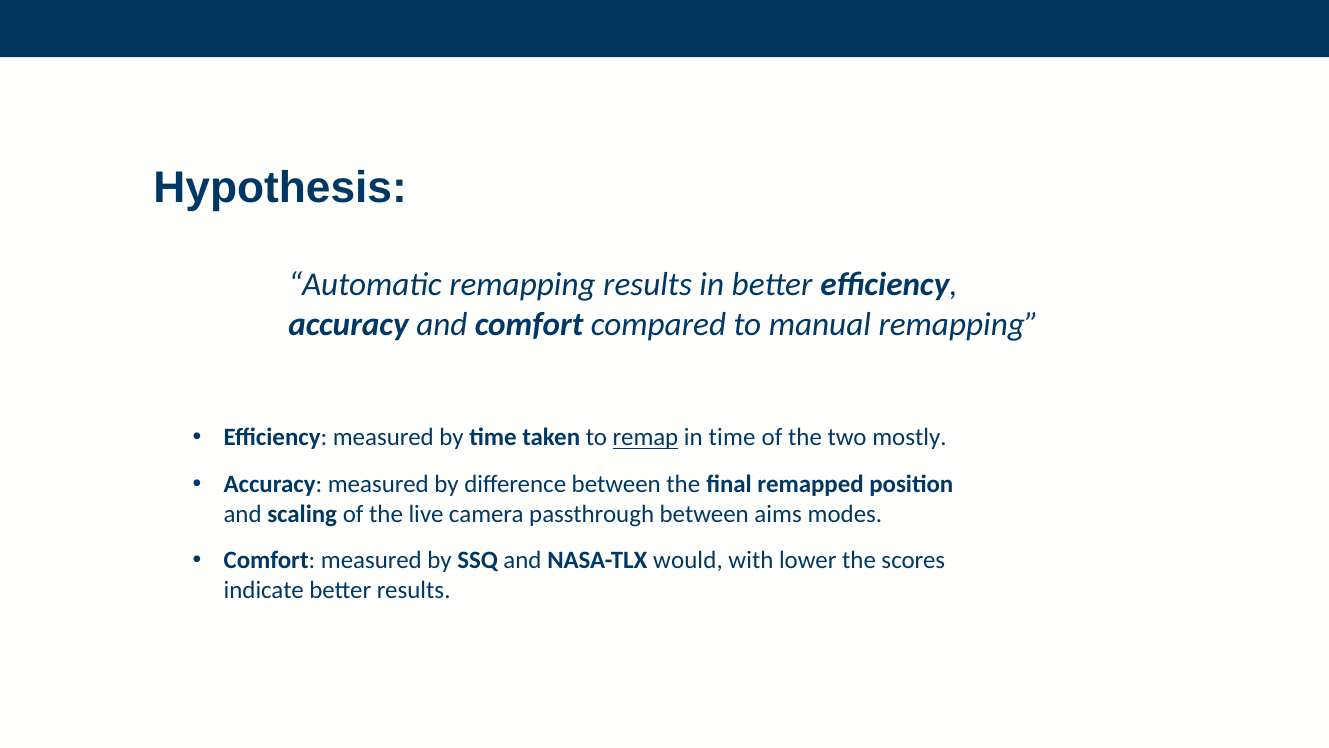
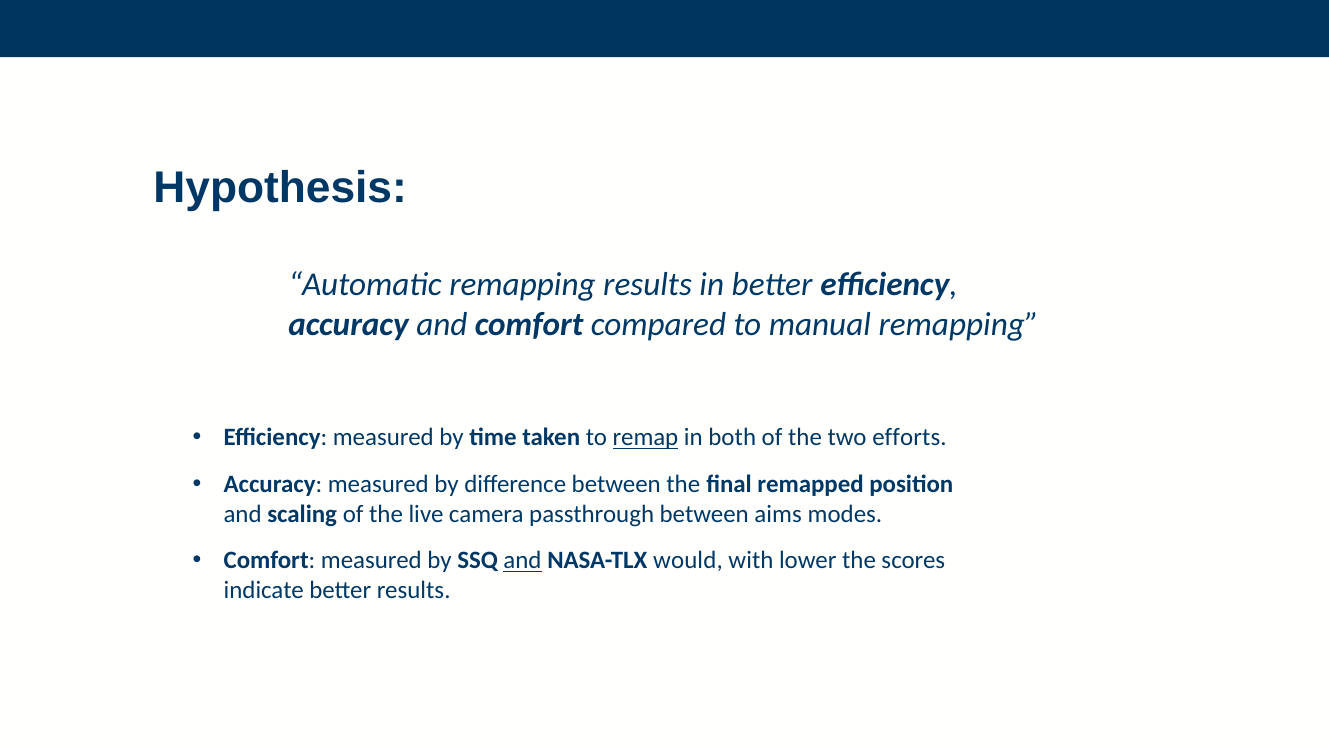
in time: time -> both (732, 437)
mostly: mostly -> efforts (909, 437)
and underline: none -> present (522, 560)
